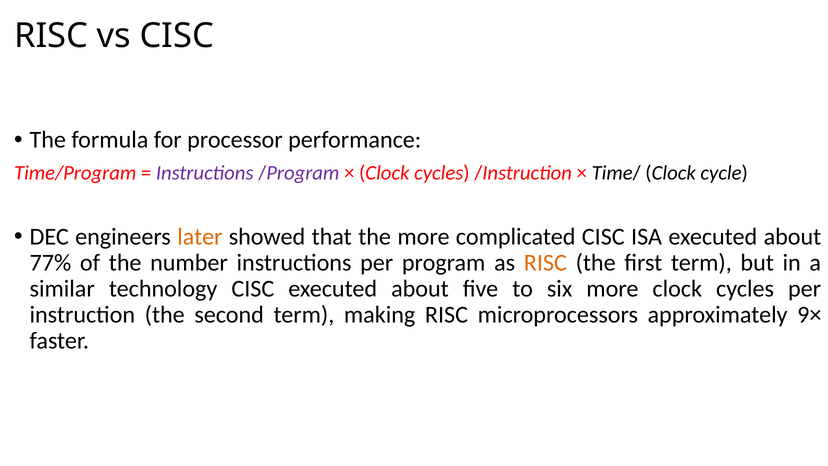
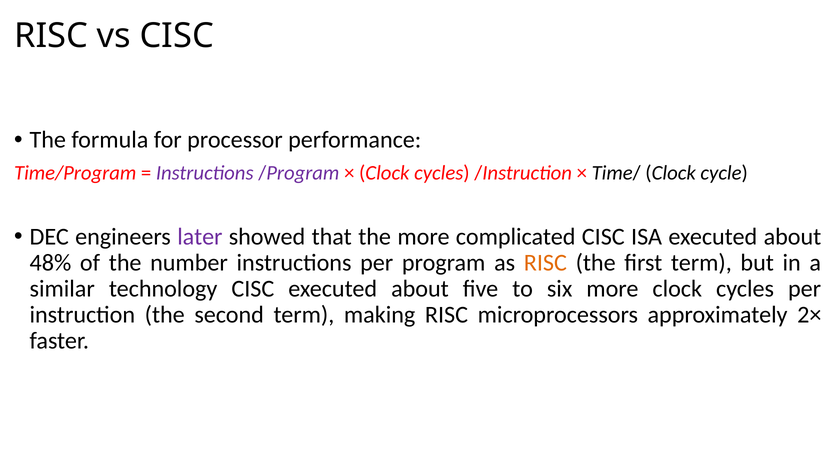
later colour: orange -> purple (200, 237)
77%: 77% -> 48% (50, 263)
9×: 9× -> 2× (809, 315)
